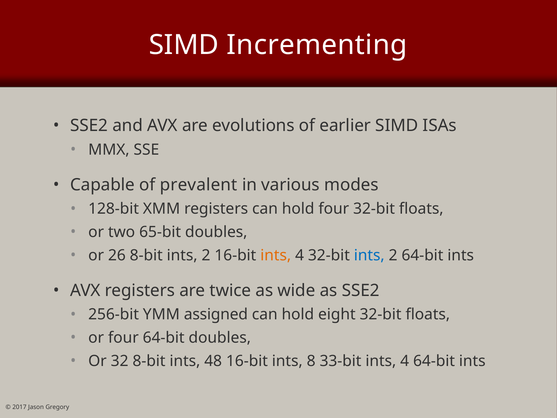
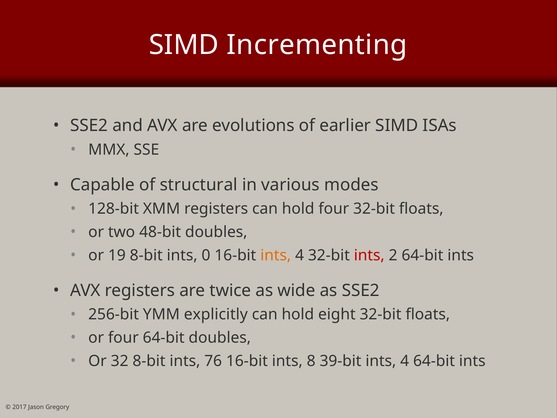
prevalent: prevalent -> structural (199, 185)
65-bit: 65-bit -> 48-bit (160, 232)
26: 26 -> 19 (117, 255)
8-bit ints 2: 2 -> 0 (206, 255)
ints colour: blue -> red (369, 255)
assigned: assigned -> explicitly (216, 314)
48: 48 -> 76 (213, 361)
33-bit: 33-bit -> 39-bit (341, 361)
